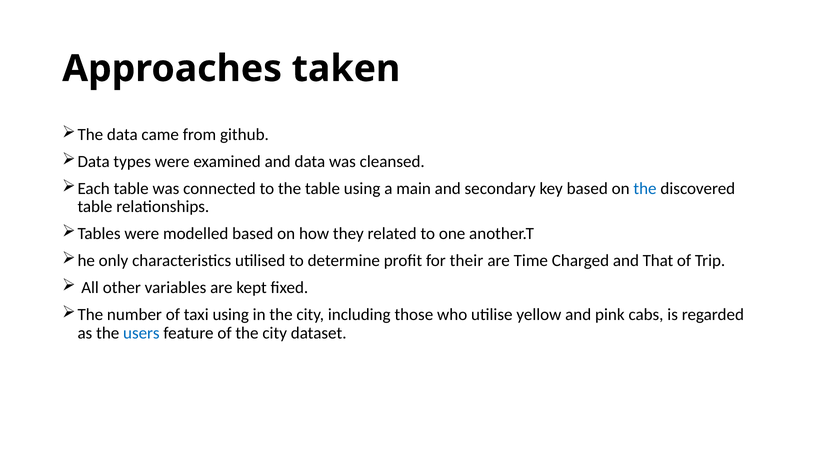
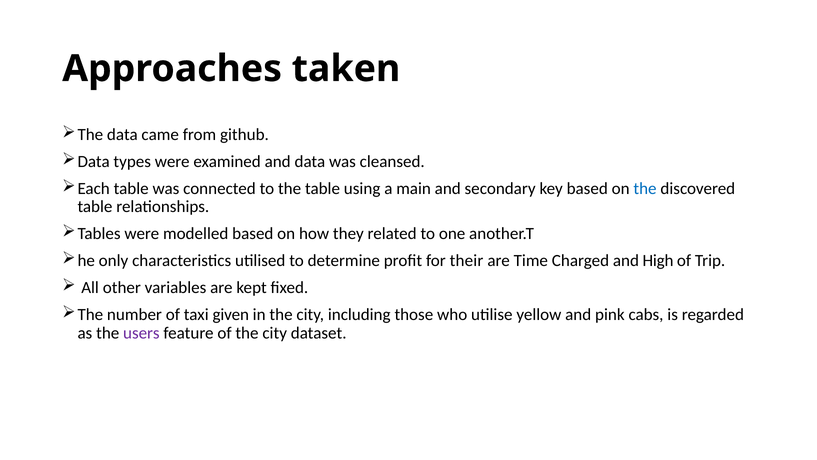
That: That -> High (658, 260)
taxi using: using -> given (231, 314)
users colour: blue -> purple (141, 333)
